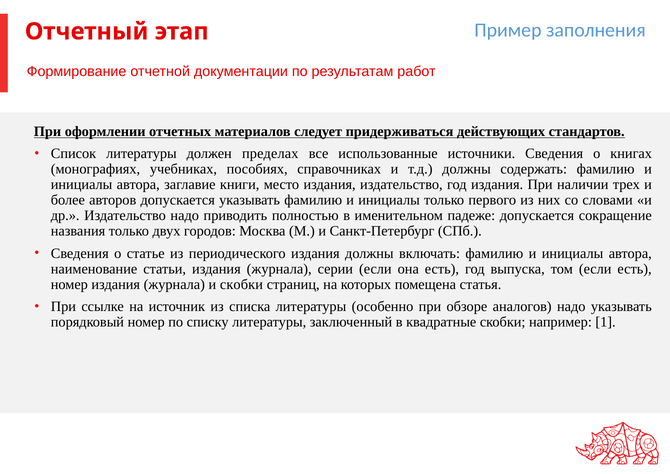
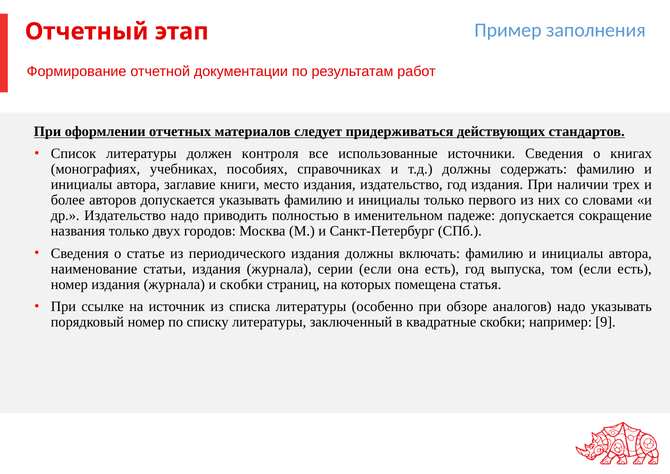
пределах: пределах -> контроля (270, 154)
1: 1 -> 9 (606, 322)
